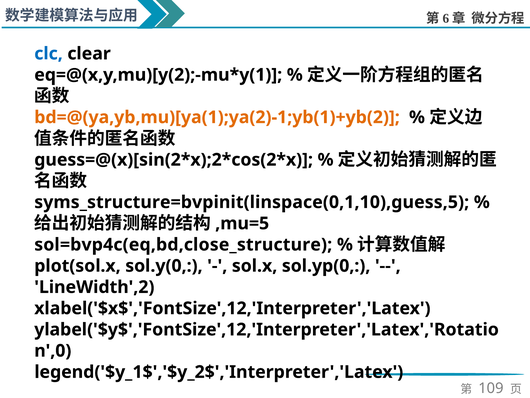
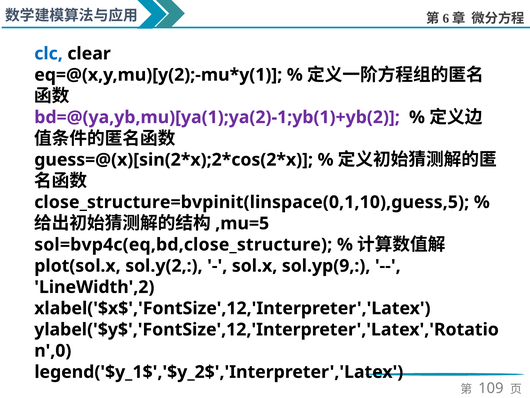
bd=@(ya,yb,mu)[ya(1);ya(2)-1;yb(1)+yb(2 colour: orange -> purple (217, 117)
syms_structure=bvpinit(linspace(0,1,10),guess,5: syms_structure=bvpinit(linspace(0,1,10),guess,5 -> close_structure=bvpinit(linspace(0,1,10),guess,5 (252, 202)
sol.y(0: sol.y(0 -> sol.y(2 (164, 266)
sol.yp(0: sol.yp(0 -> sol.yp(9 (326, 266)
